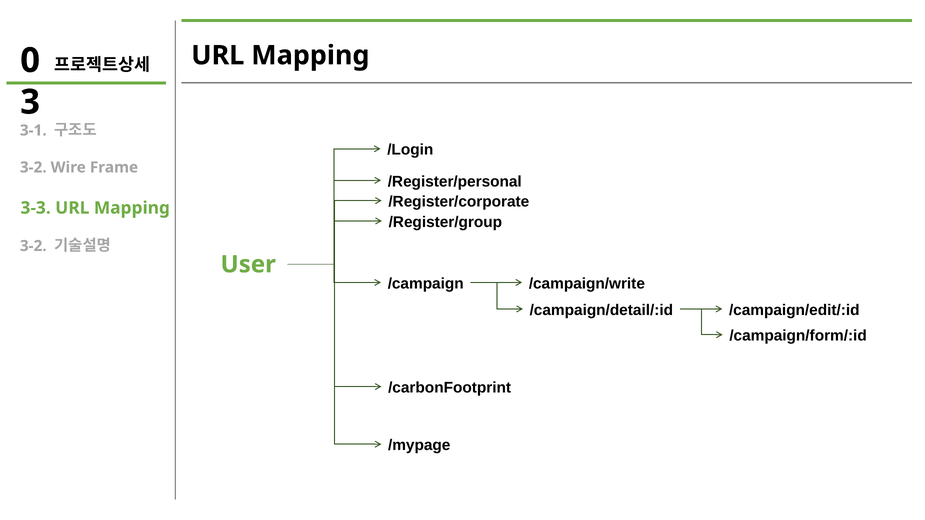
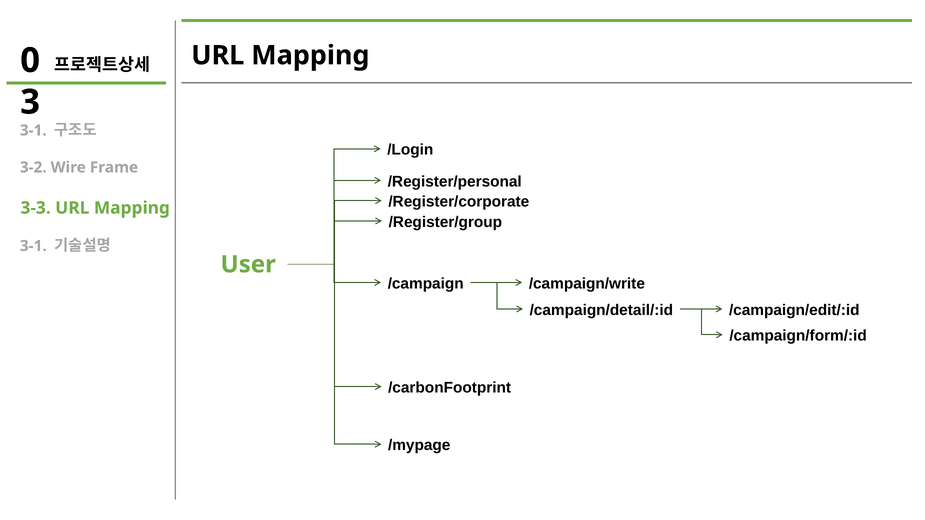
3-2: 3-2 -> 3-1 (33, 246)
